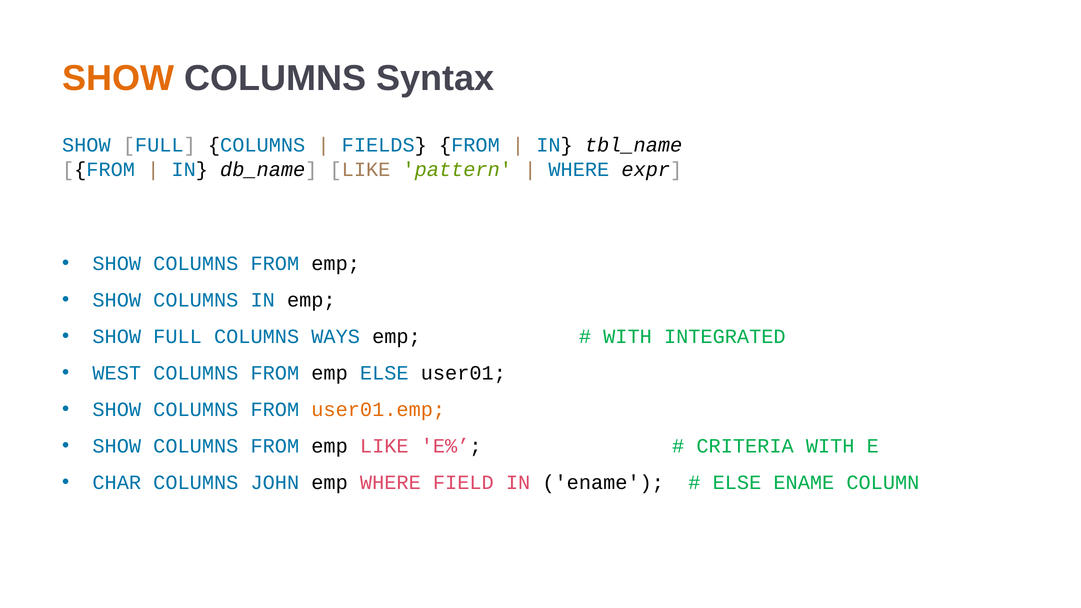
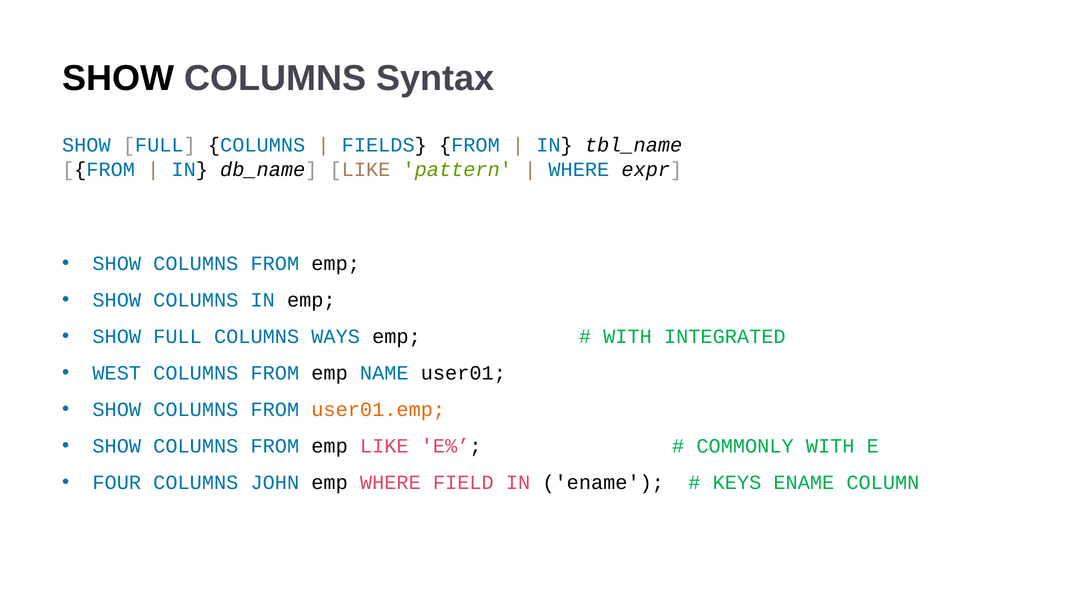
SHOW colour: orange -> black (118, 78)
emp ELSE: ELSE -> NAME (384, 373)
CRITERIA: CRITERIA -> COMMONLY (745, 446)
CHAR: CHAR -> FOUR (117, 483)
ELSE: ELSE -> KEYS (737, 483)
